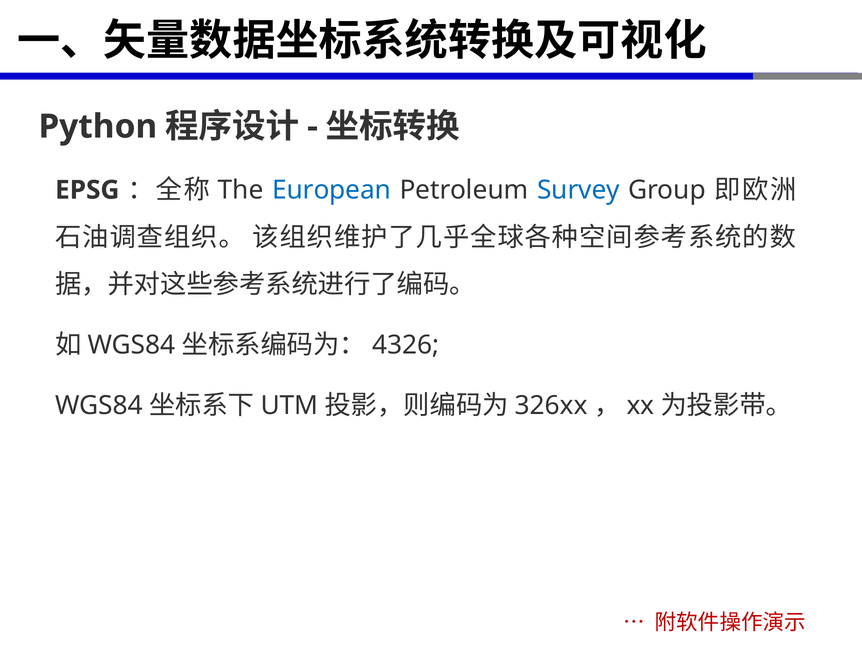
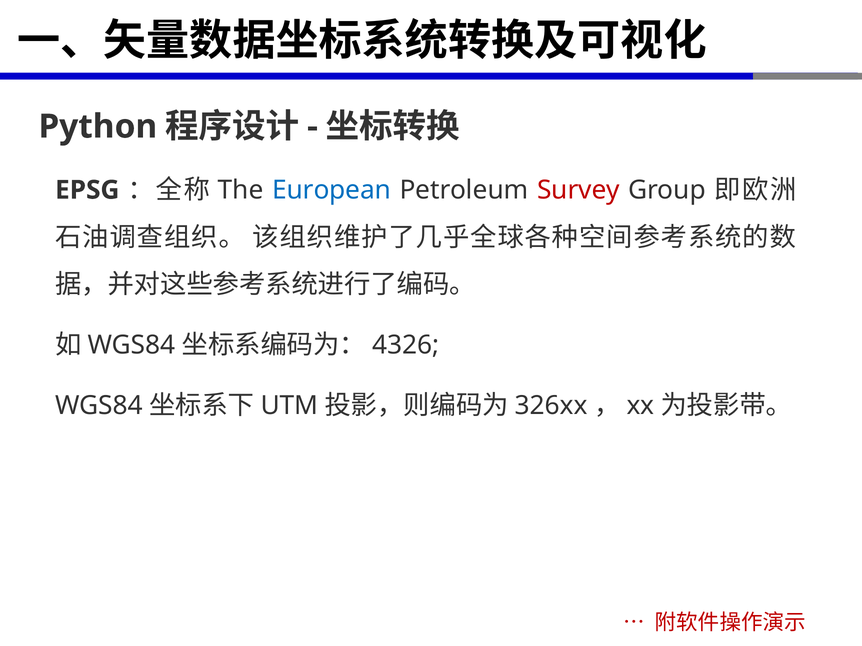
Survey colour: blue -> red (578, 190)
